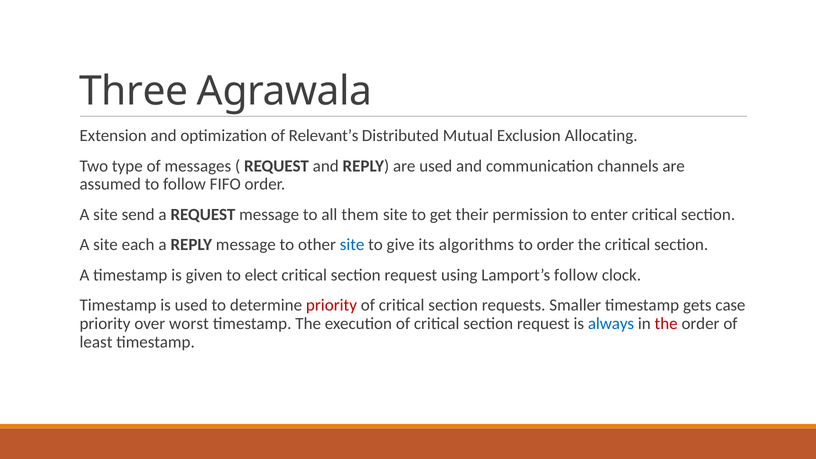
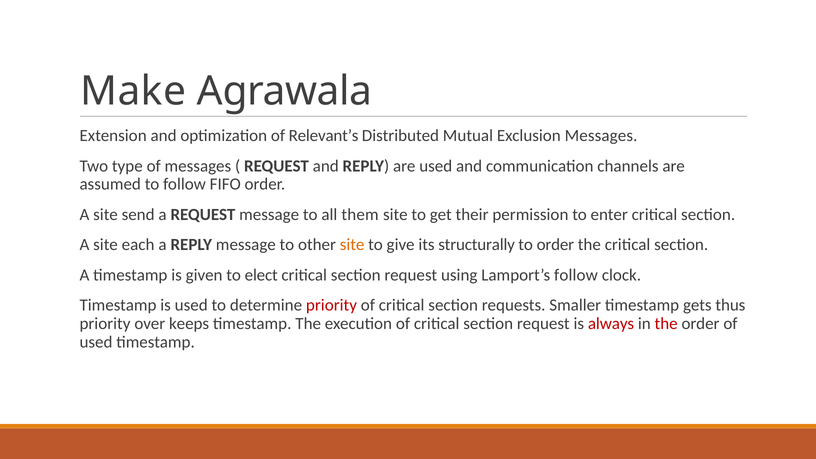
Three: Three -> Make (133, 91)
Exclusion Allocating: Allocating -> Messages (601, 136)
site colour: blue -> orange (352, 245)
algorithms: algorithms -> structurally (477, 245)
case: case -> thus (730, 305)
worst: worst -> keeps (189, 324)
always colour: blue -> red (611, 324)
least: least -> used (96, 342)
